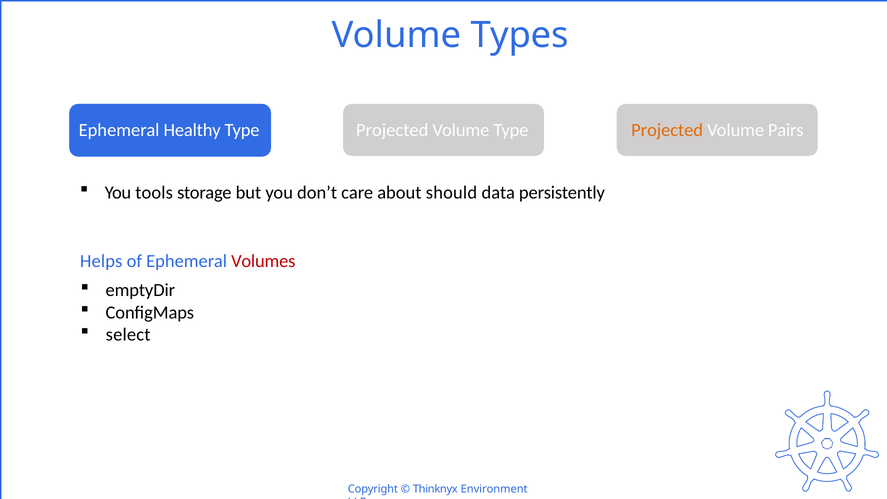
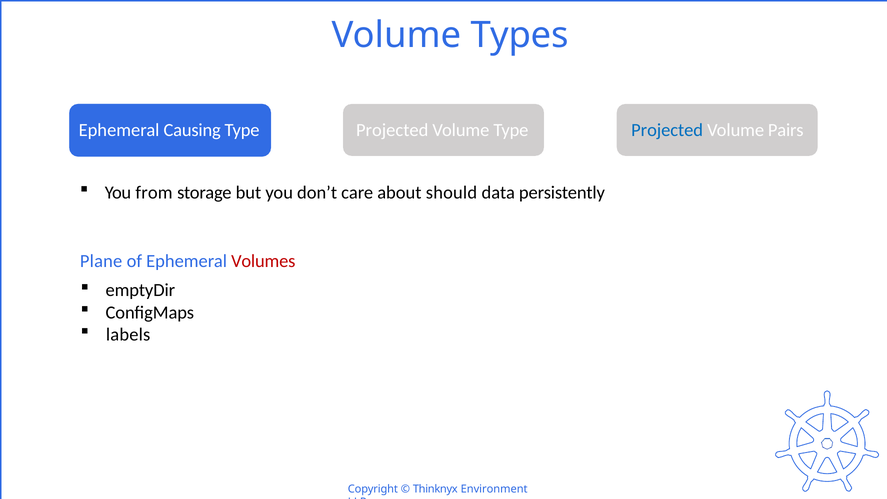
Healthy: Healthy -> Causing (192, 130)
Projected colour: orange -> blue (667, 130)
tools: tools -> from (154, 192)
Helps: Helps -> Plane (101, 261)
select: select -> labels (128, 335)
